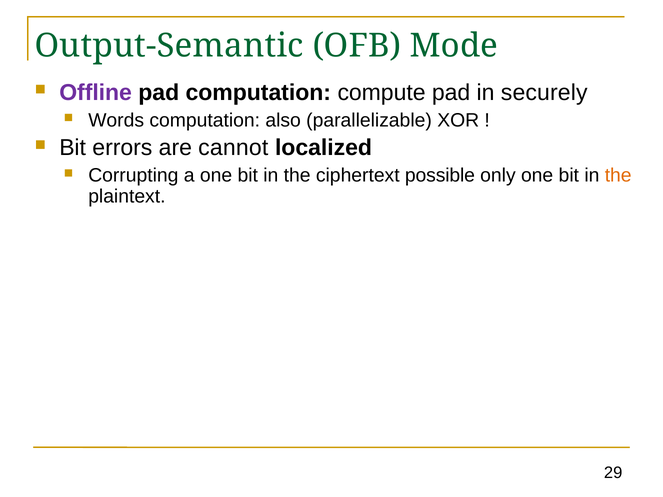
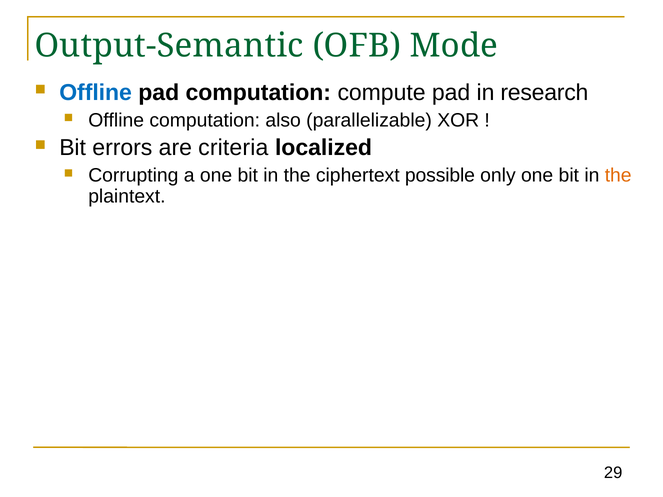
Offline colour: purple -> blue (96, 93)
securely: securely -> research (544, 93)
Words: Words -> Offline (116, 120)
cannot: cannot -> criteria (233, 148)
